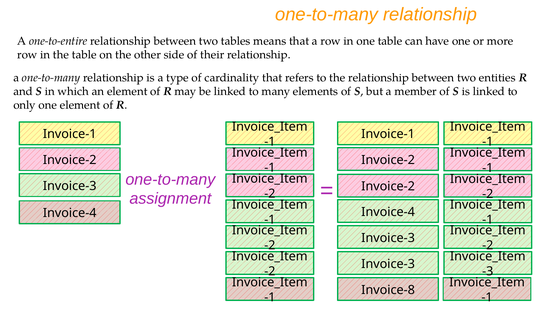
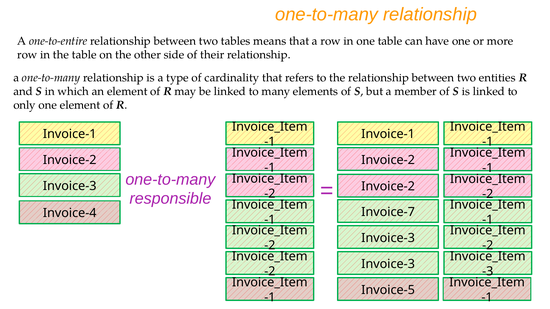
assignment: assignment -> responsible (170, 199)
Invoice-4: Invoice-4 -> Invoice-7 (388, 212)
Invoice-8: Invoice-8 -> Invoice-5 (388, 290)
